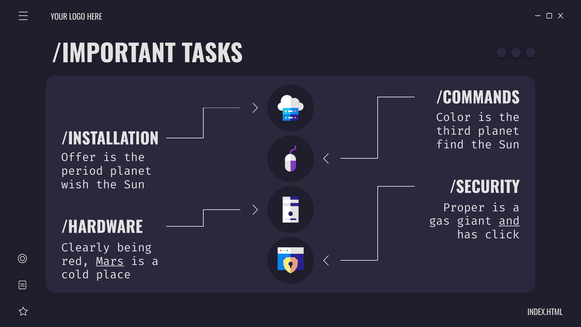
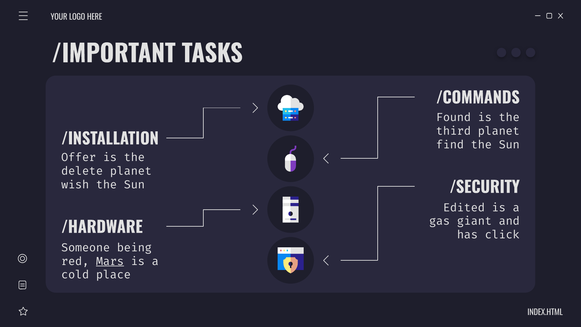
Color: Color -> Found (453, 117)
period: period -> delete (82, 171)
Proper: Proper -> Edited (464, 208)
and underline: present -> none (509, 221)
Clearly: Clearly -> Someone (86, 248)
